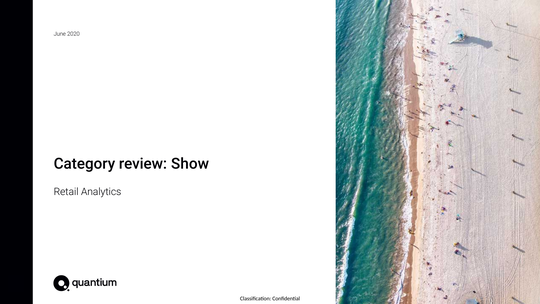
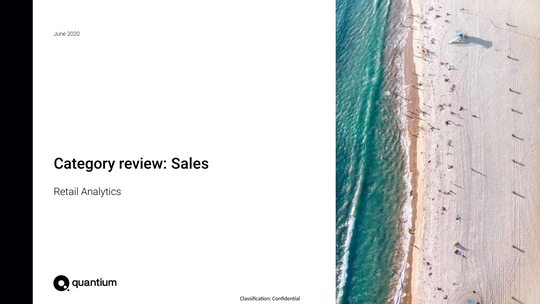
Show: Show -> Sales (190, 164)
